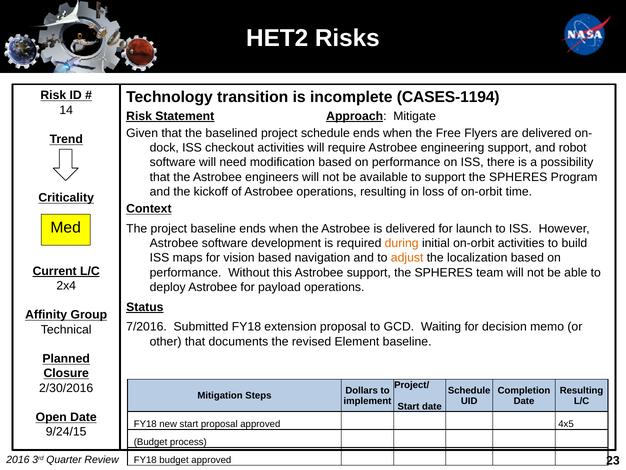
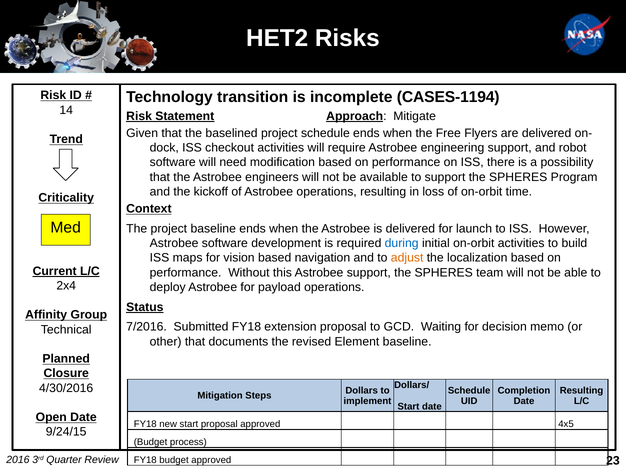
during colour: orange -> blue (402, 243)
Project/: Project/ -> Dollars/ (412, 385)
2/30/2016: 2/30/2016 -> 4/30/2016 (66, 388)
